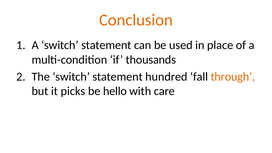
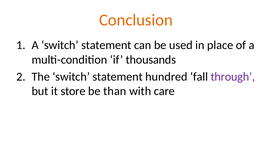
through colour: orange -> purple (233, 77)
picks: picks -> store (73, 91)
hello: hello -> than (115, 91)
